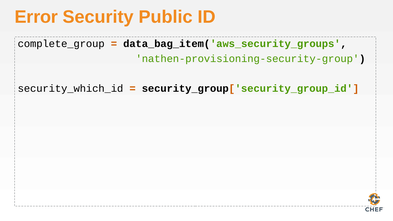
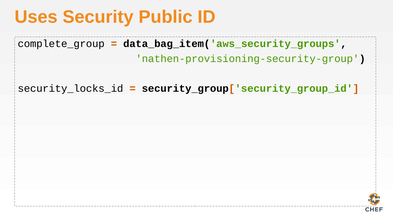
Error: Error -> Uses (36, 17)
security_which_id: security_which_id -> security_locks_id (70, 88)
